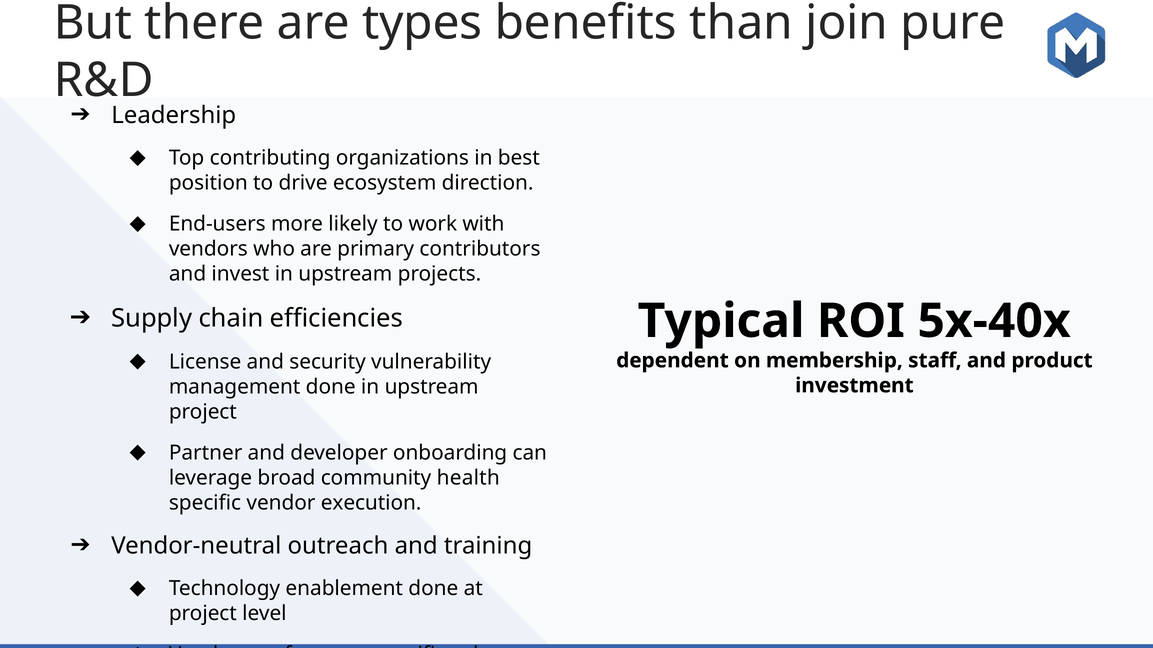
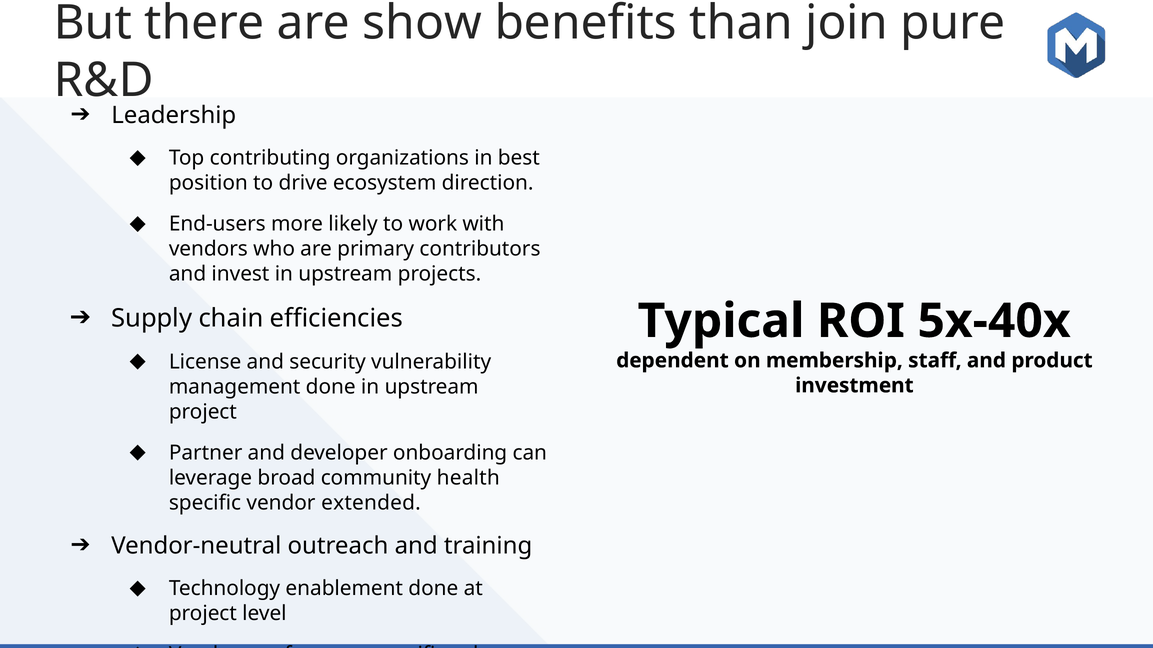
types: types -> show (422, 23)
execution: execution -> extended (371, 503)
